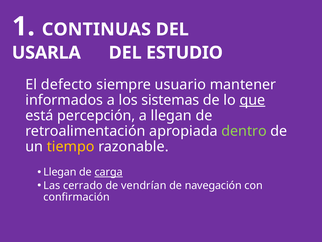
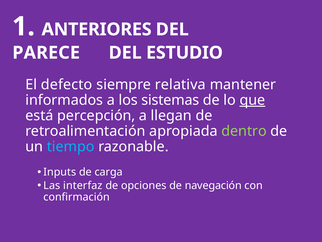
CONTINUAS: CONTINUAS -> ANTERIORES (97, 29)
USARLA: USARLA -> PARECE (46, 53)
usuario: usuario -> relativa (180, 84)
tiempo colour: yellow -> light blue (71, 146)
Llegan: Llegan -> Inputs (60, 172)
carga underline: present -> none (109, 172)
cerrado: cerrado -> interfaz (83, 185)
vendrían: vendrían -> opciones (144, 185)
